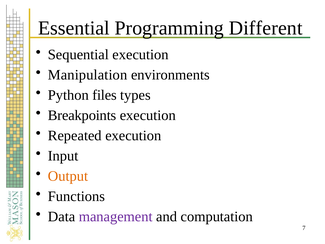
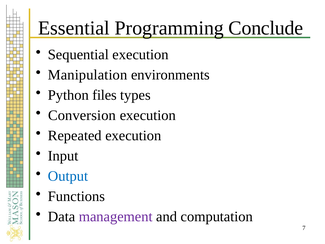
Different: Different -> Conclude (266, 28)
Breakpoints: Breakpoints -> Conversion (82, 115)
Output colour: orange -> blue (68, 176)
